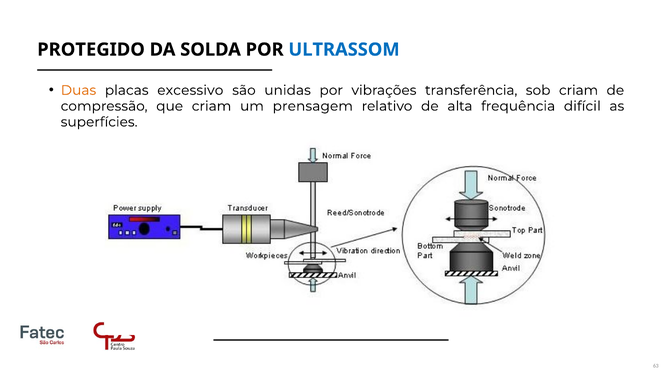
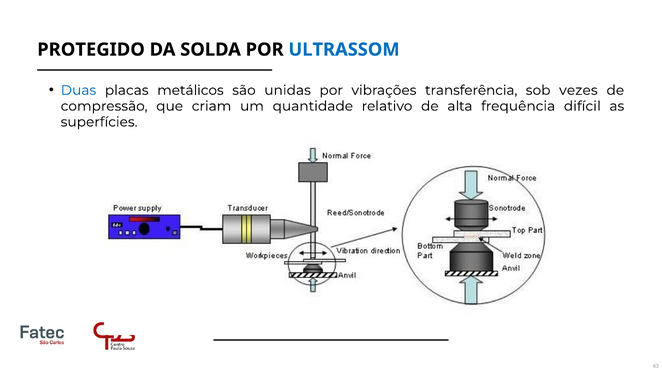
Duas colour: orange -> blue (78, 90)
excessivo: excessivo -> metálicos (190, 90)
sob criam: criam -> vezes (578, 90)
prensagem: prensagem -> quantidade (313, 106)
